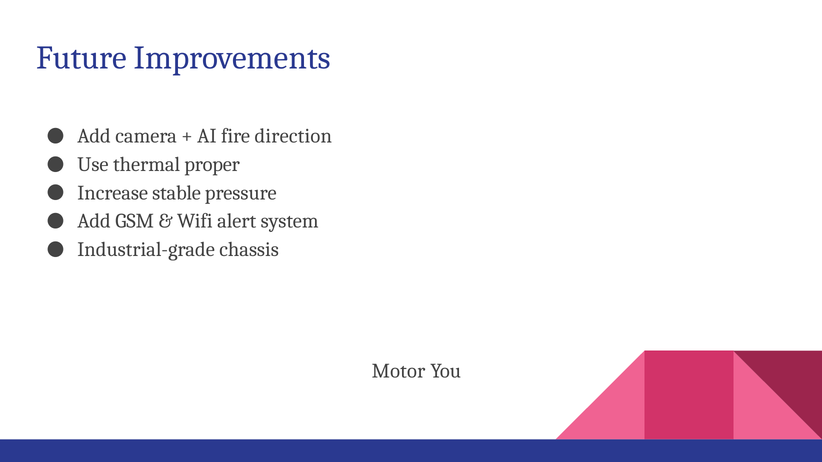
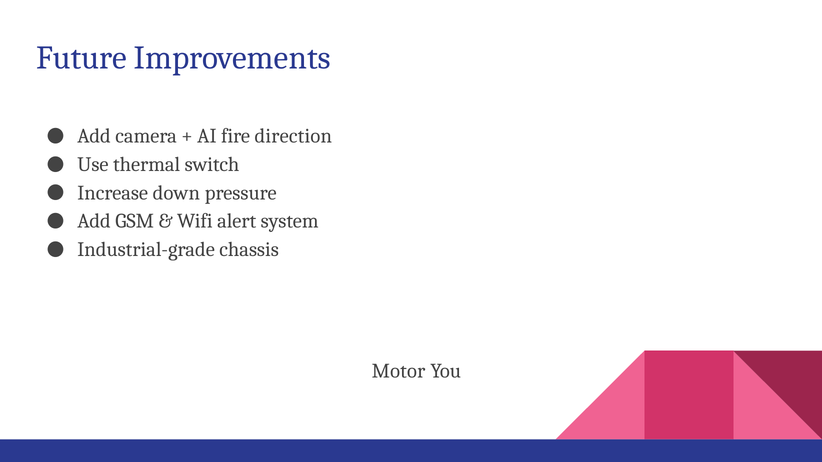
proper: proper -> switch (212, 165)
stable: stable -> down (176, 193)
